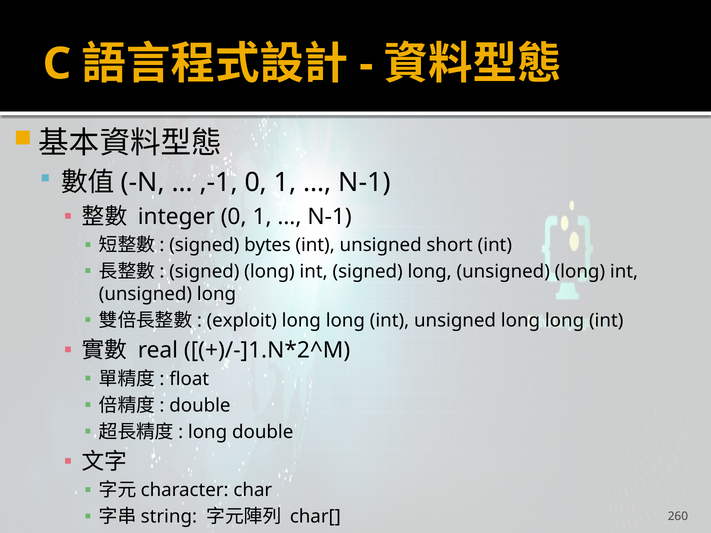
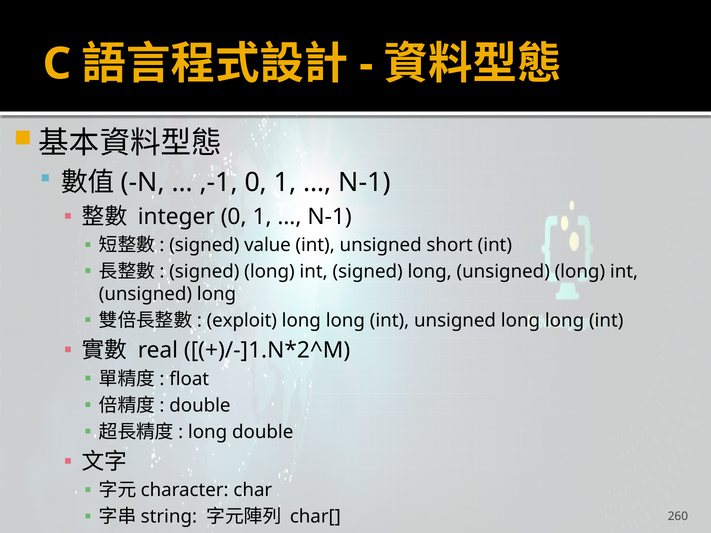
bytes: bytes -> value (267, 245)
